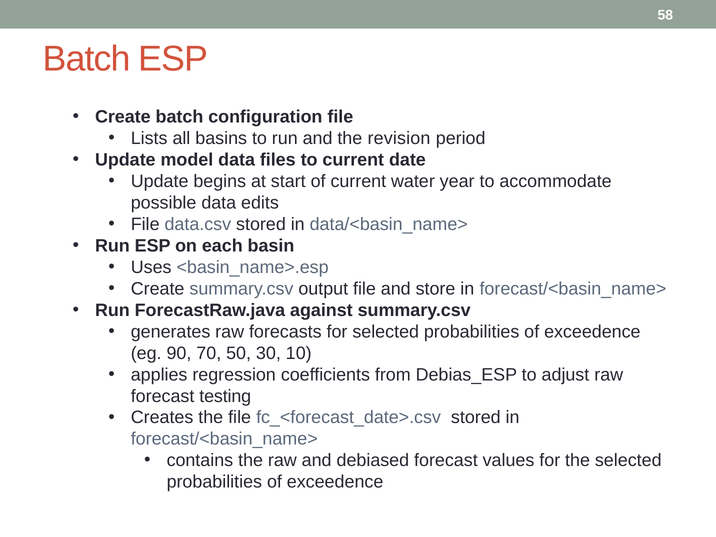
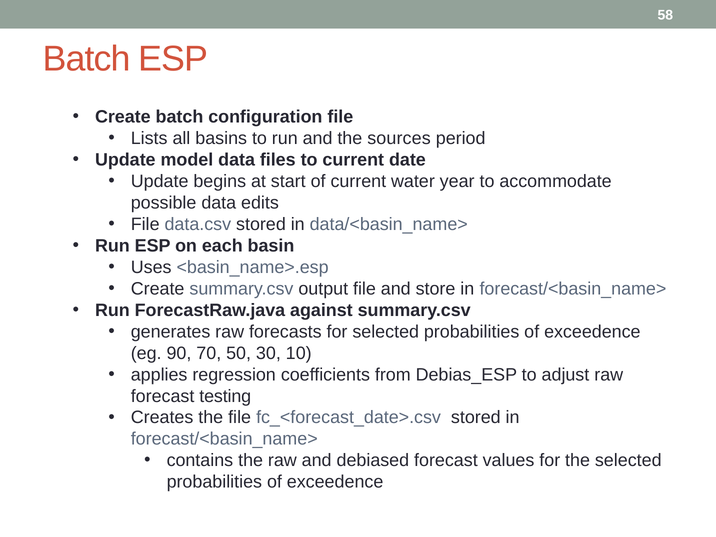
revision: revision -> sources (399, 138)
